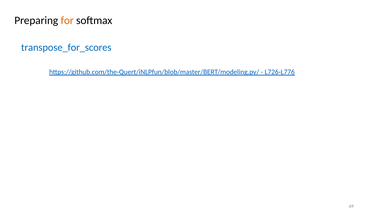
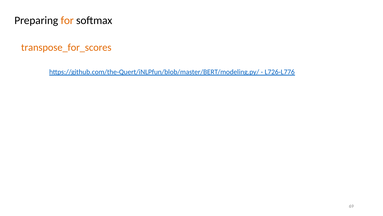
transpose_for_scores colour: blue -> orange (66, 47)
